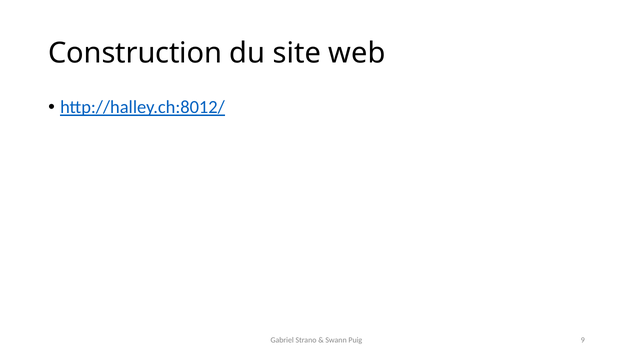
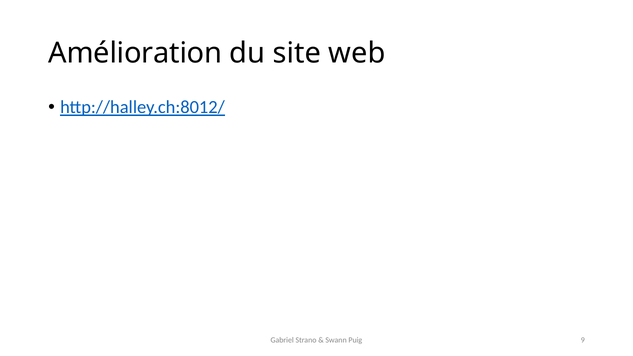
Construction: Construction -> Amélioration (135, 53)
